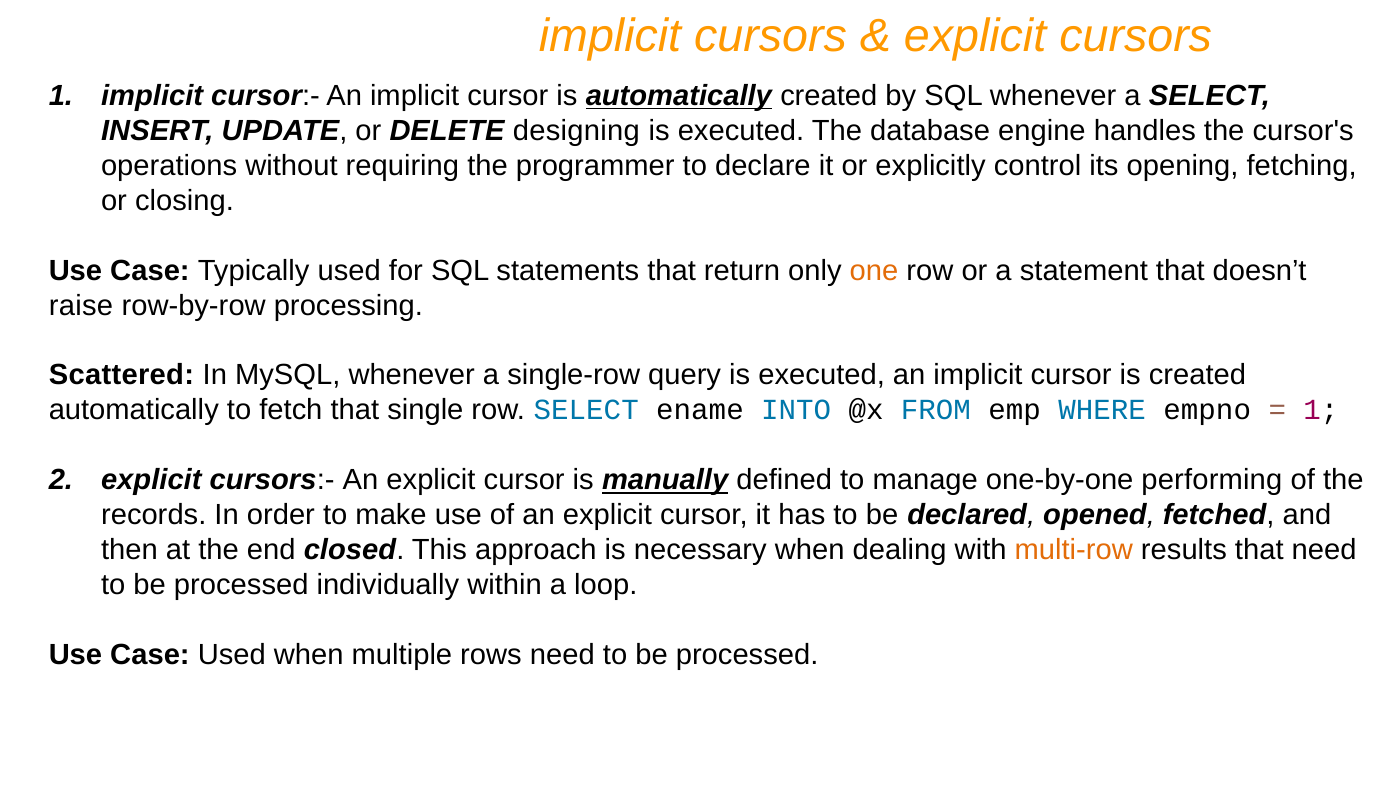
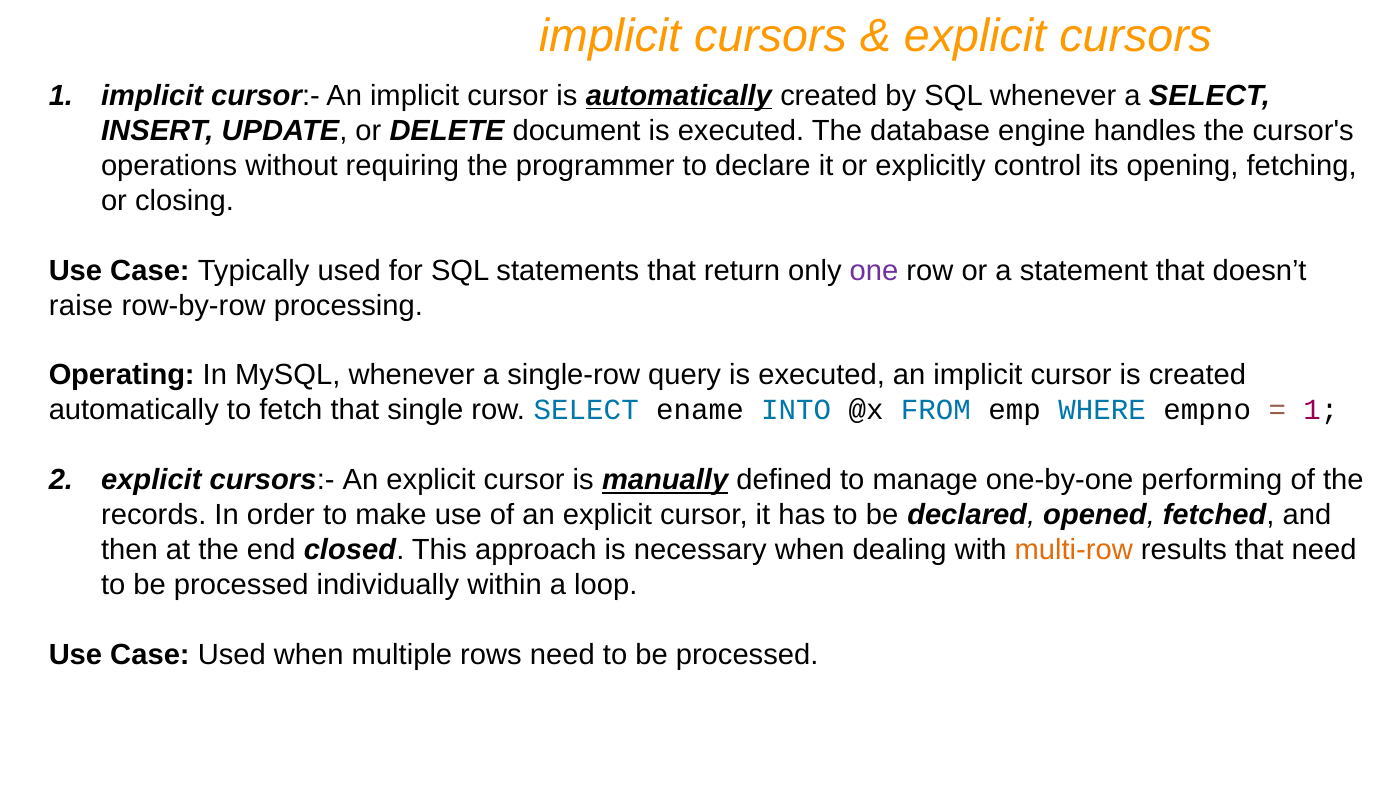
designing: designing -> document (577, 131)
one colour: orange -> purple (874, 271)
Scattered: Scattered -> Operating (122, 376)
